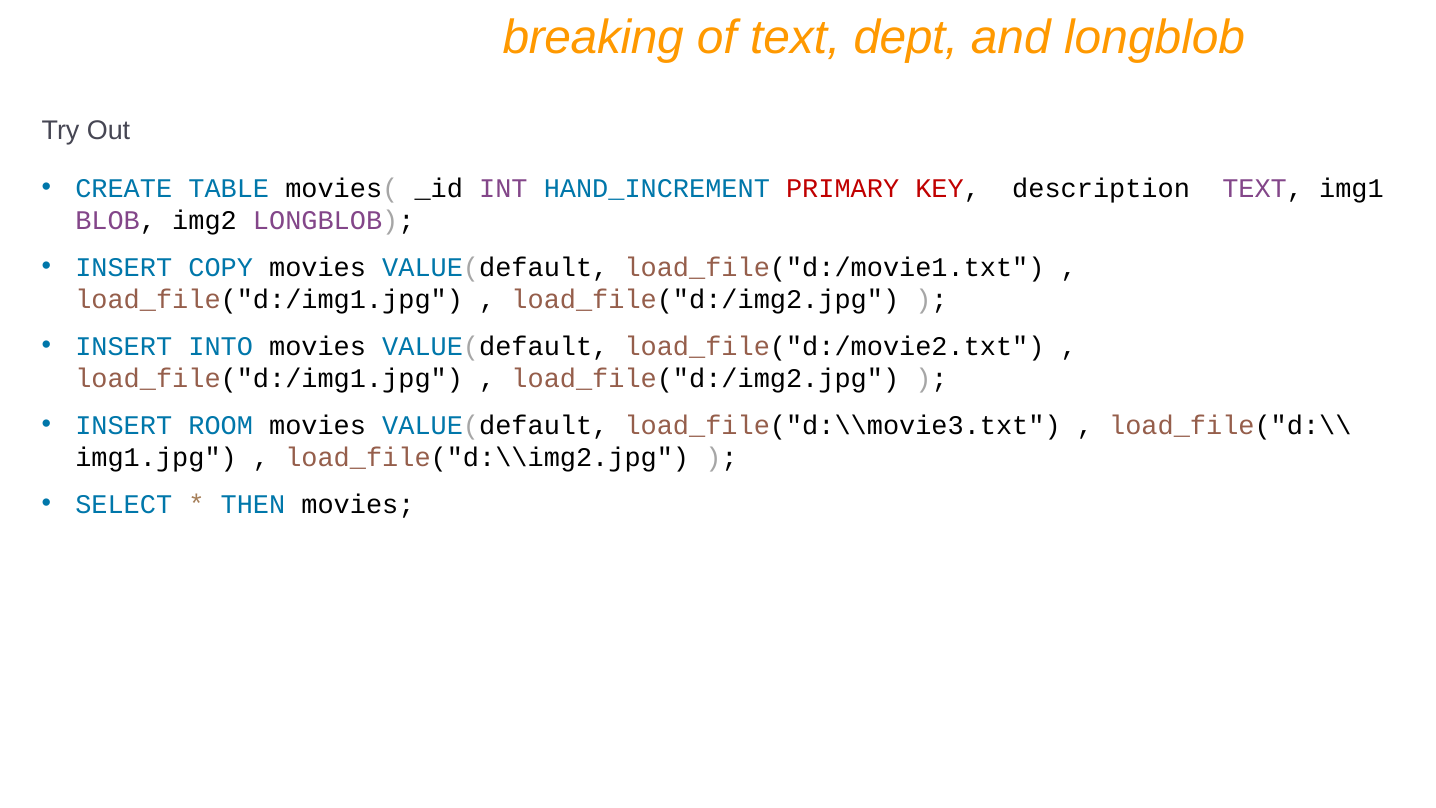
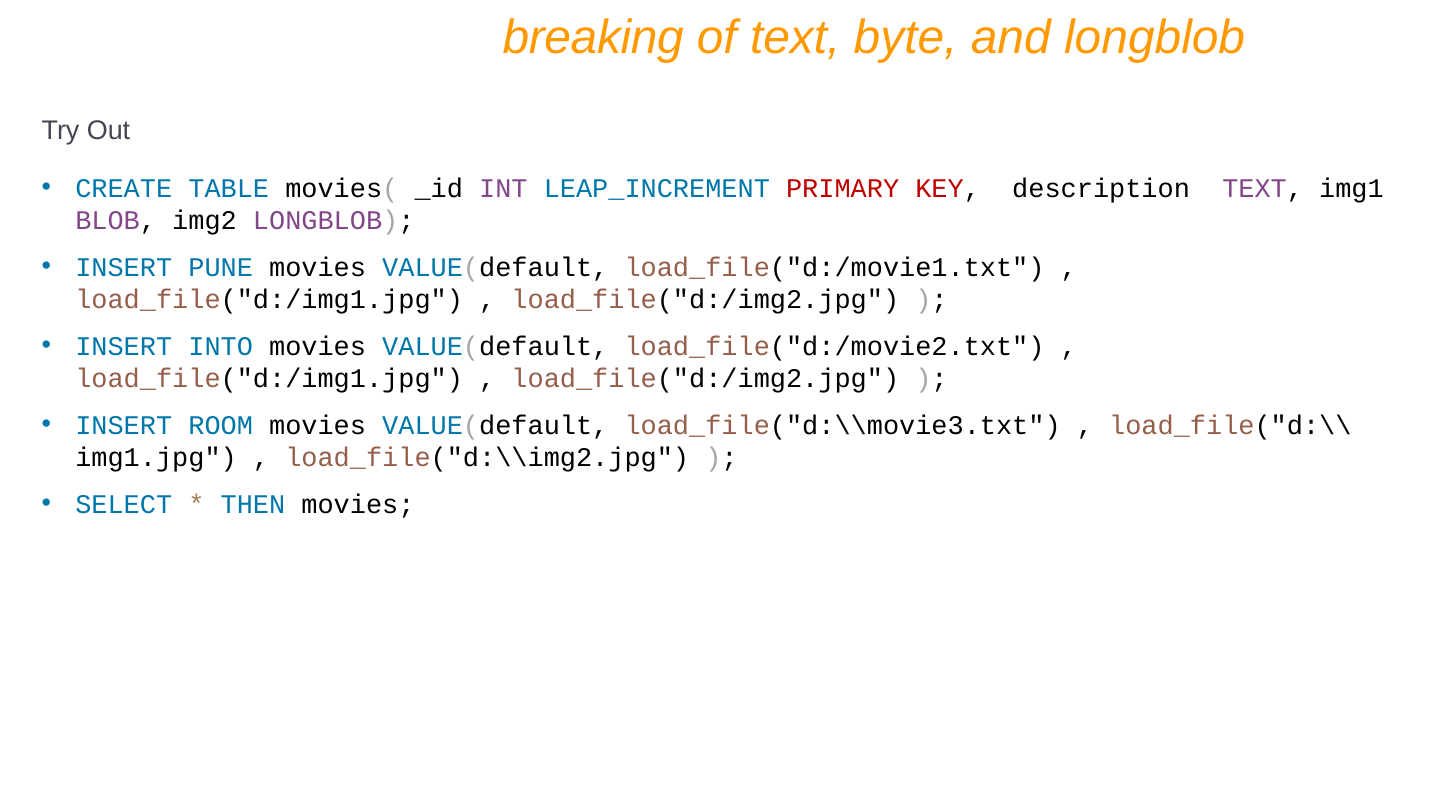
dept: dept -> byte (906, 37)
HAND_INCREMENT: HAND_INCREMENT -> LEAP_INCREMENT (657, 188)
COPY: COPY -> PUNE (221, 267)
